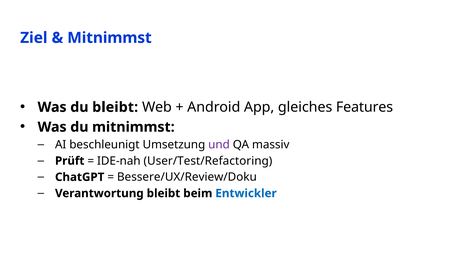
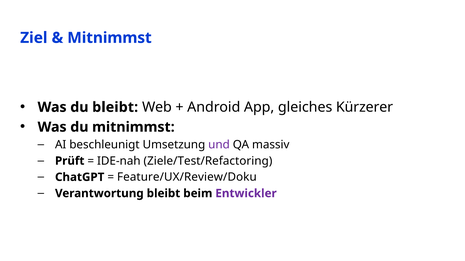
Features: Features -> Kürzerer (365, 107)
User/Test/Refactoring: User/Test/Refactoring -> Ziele/Test/Refactoring (208, 161)
Bessere/UX/Review/Doku: Bessere/UX/Review/Doku -> Feature/UX/Review/Doku (187, 177)
Entwickler colour: blue -> purple (246, 194)
